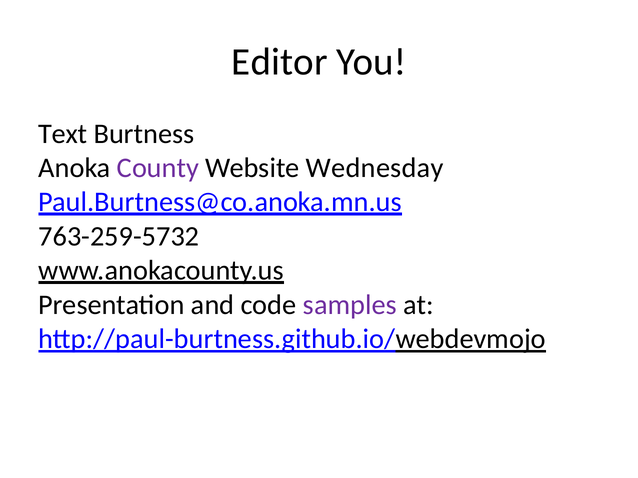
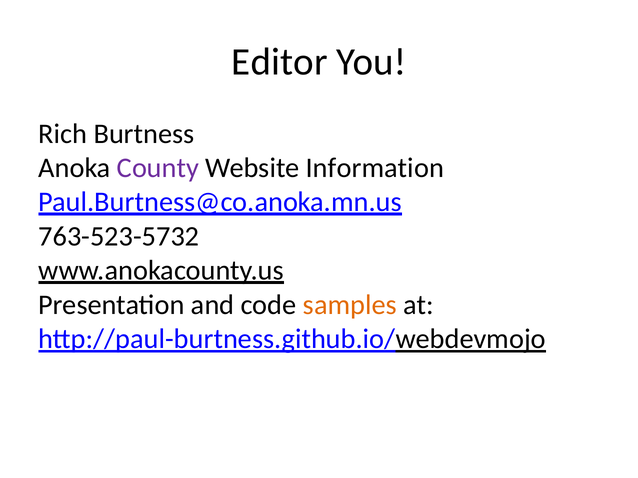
Text: Text -> Rich (63, 134)
Wednesday: Wednesday -> Information (375, 168)
763-259-5732: 763-259-5732 -> 763-523-5732 (119, 237)
samples colour: purple -> orange (350, 305)
